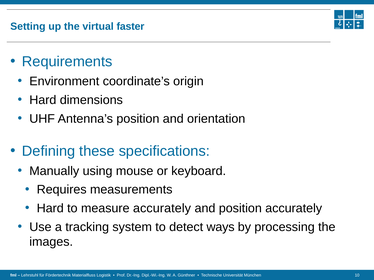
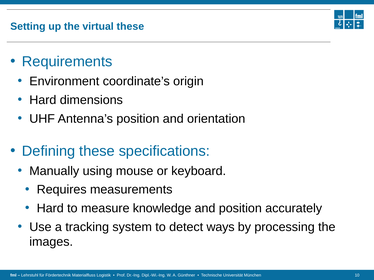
virtual faster: faster -> these (130, 27)
measure accurately: accurately -> knowledge (162, 209)
